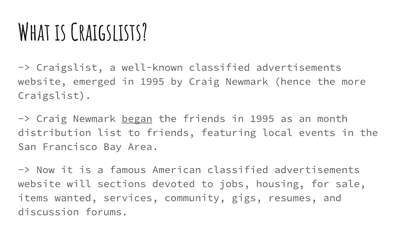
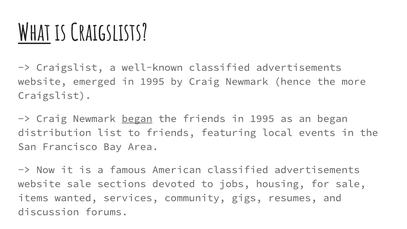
What underline: none -> present (34, 33)
an month: month -> began (332, 119)
website will: will -> sale (79, 184)
